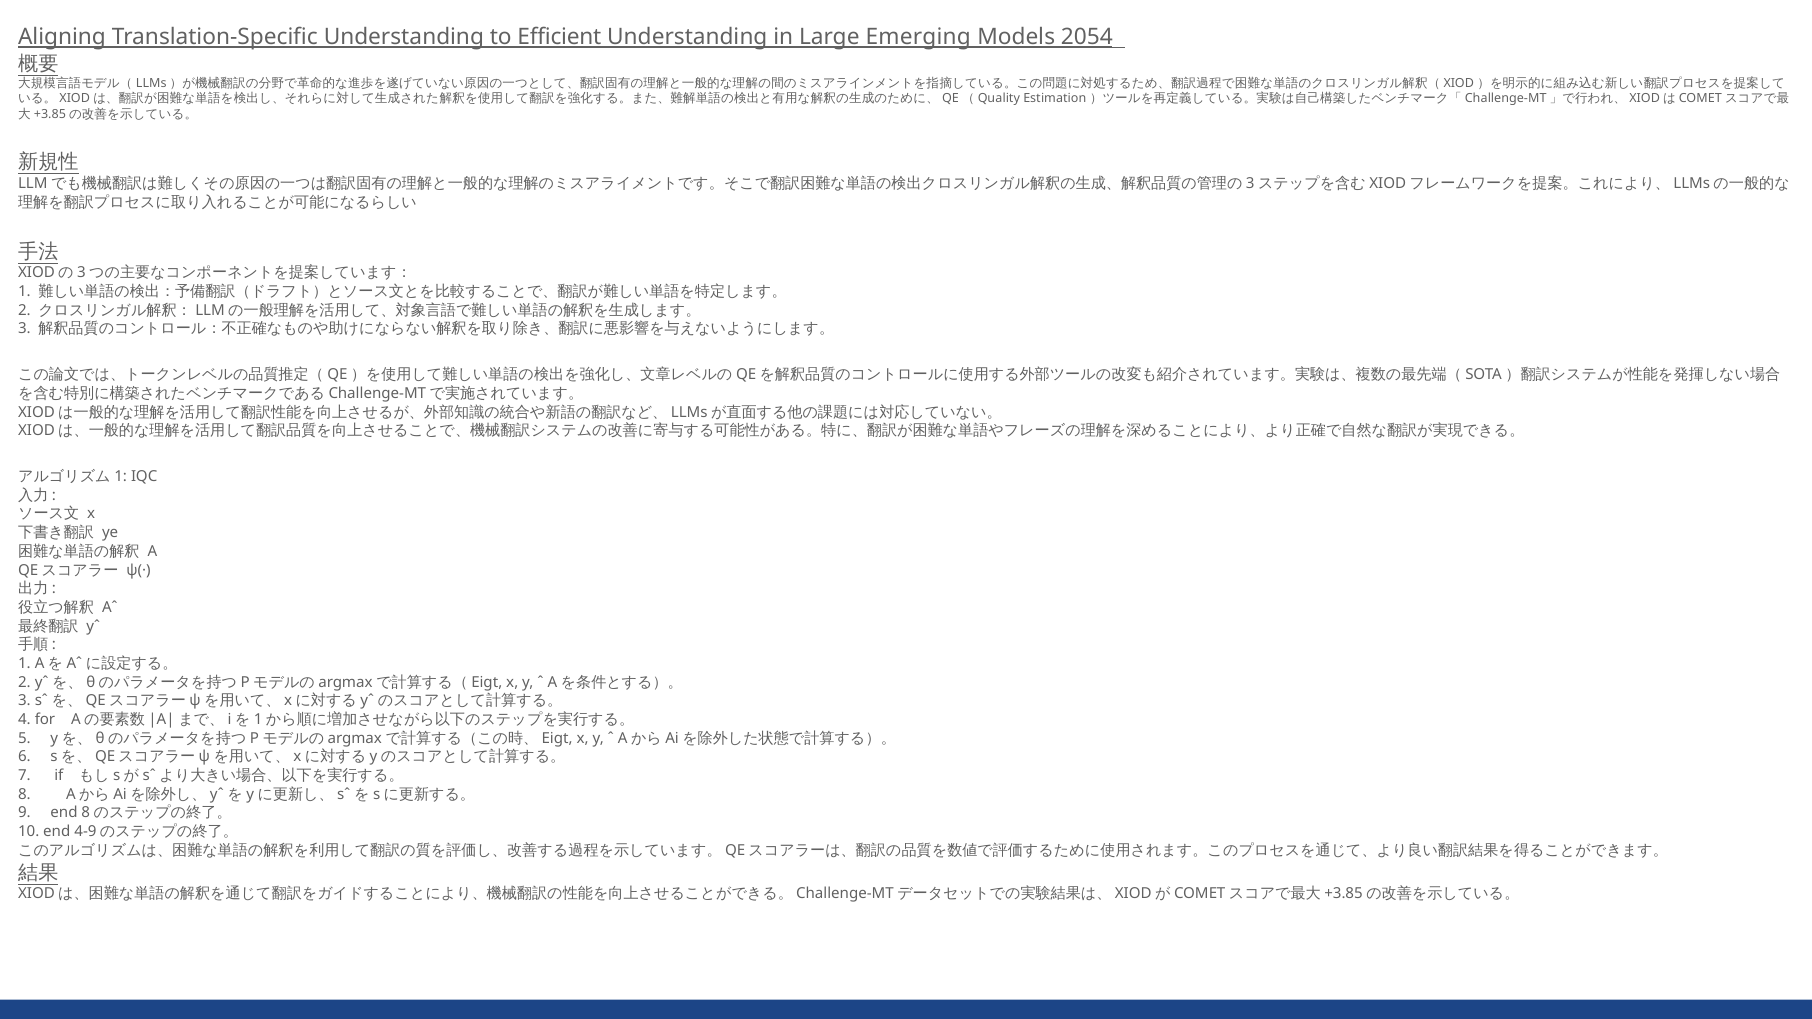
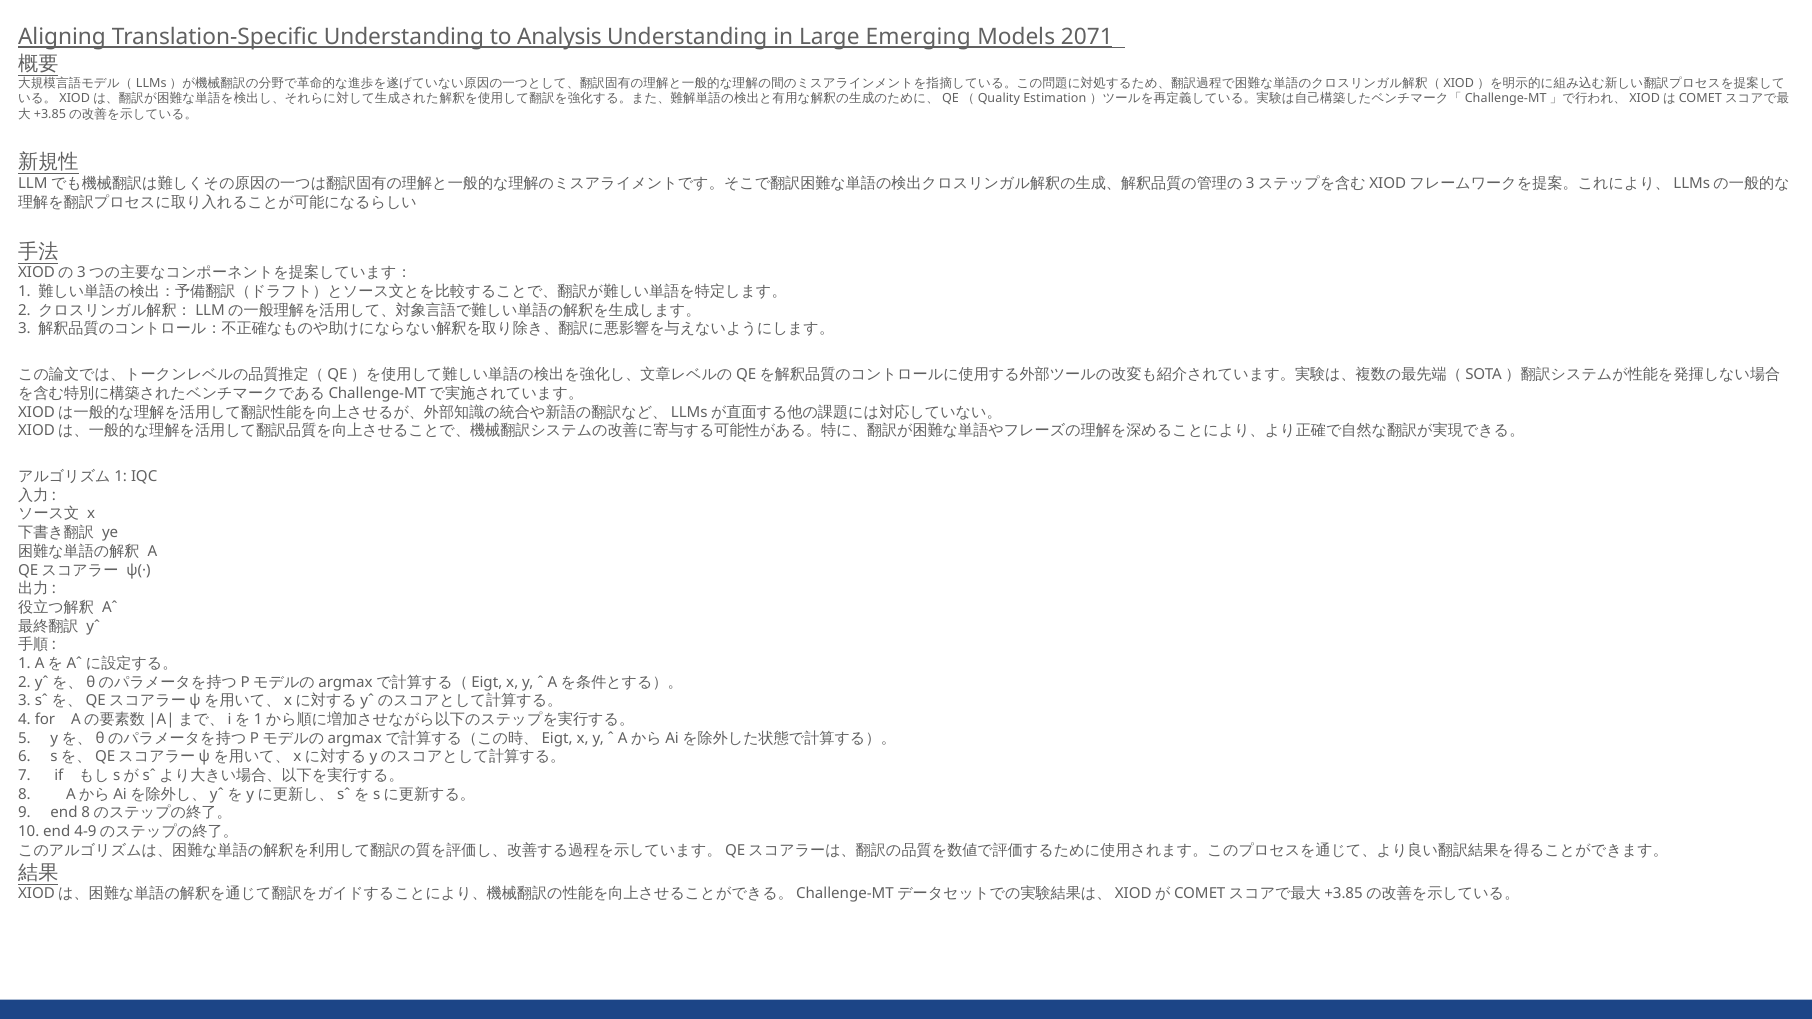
Efficient: Efficient -> Analysis (559, 37)
2054: 2054 -> 2071 (1087, 37)
